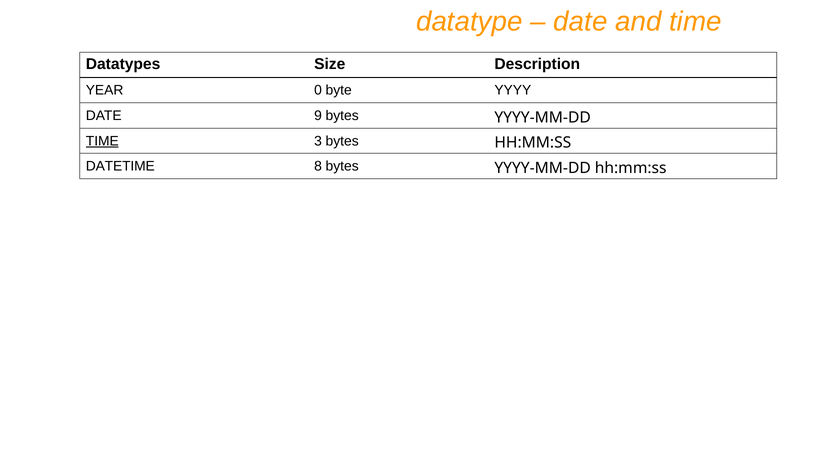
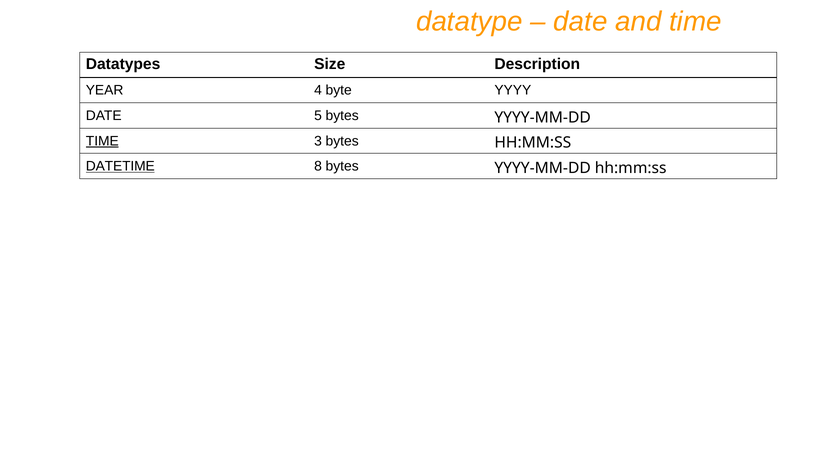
0: 0 -> 4 (318, 90)
9: 9 -> 5 (318, 116)
DATETIME underline: none -> present (120, 166)
